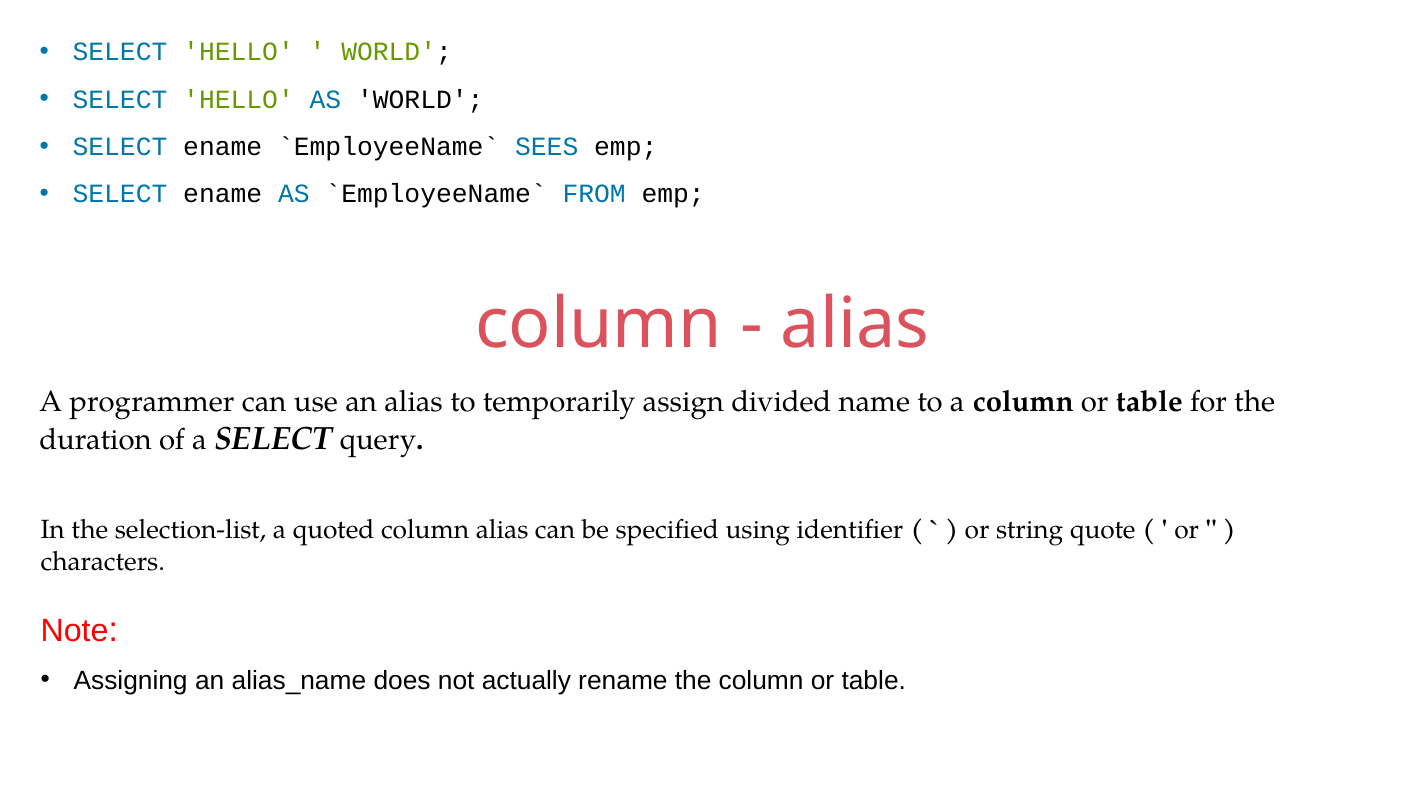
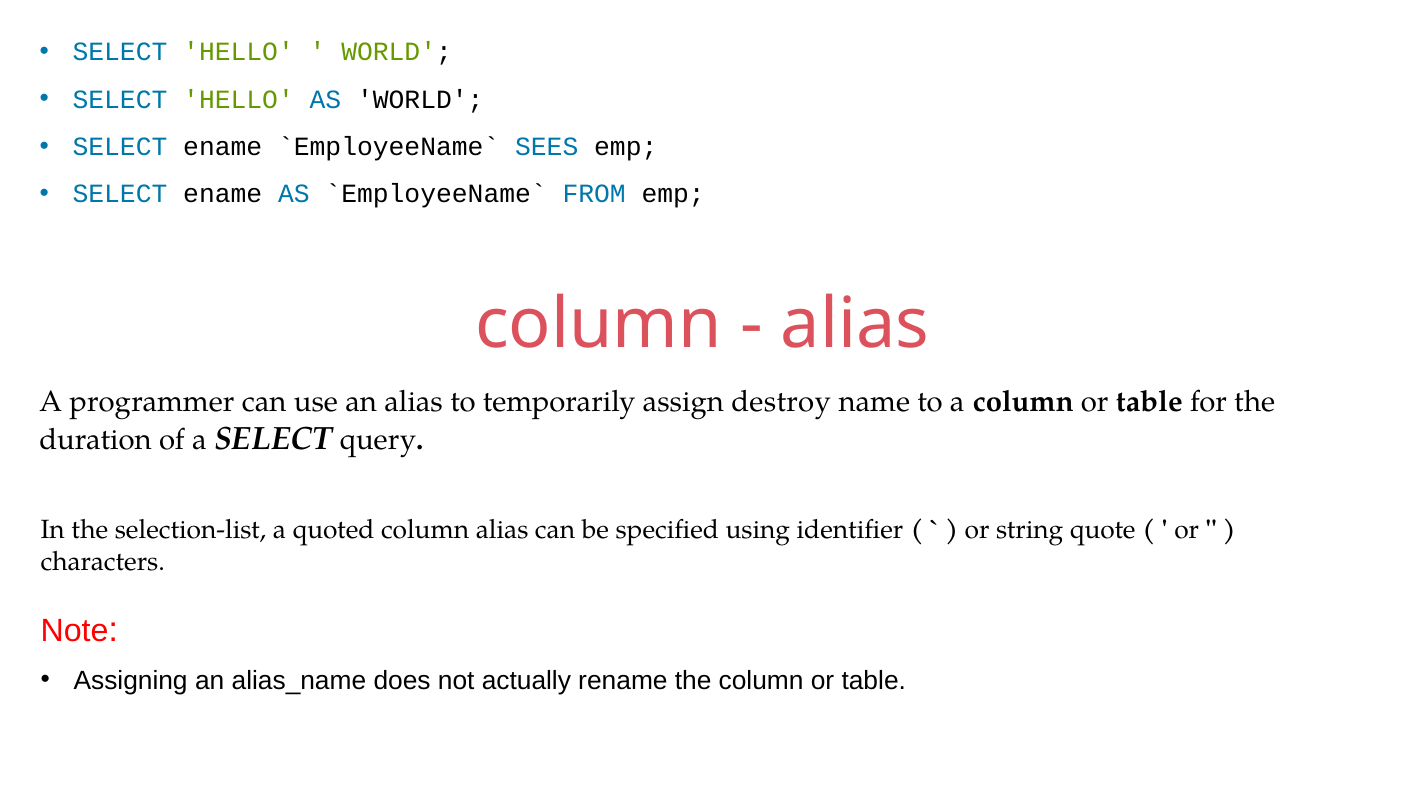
divided: divided -> destroy (781, 402)
